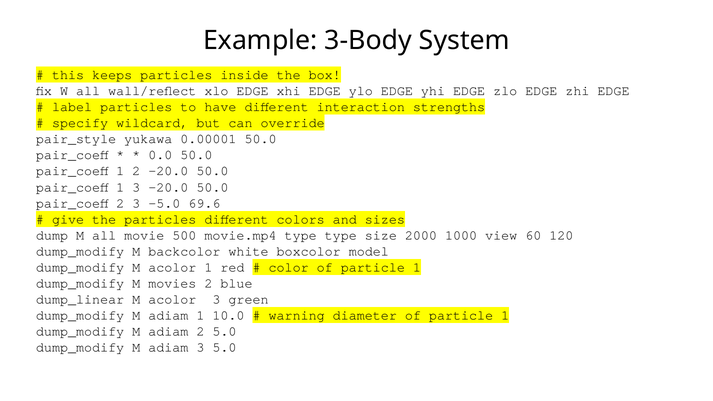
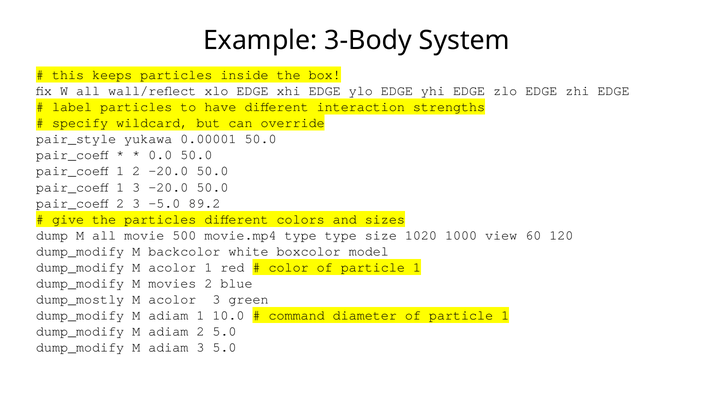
69.6: 69.6 -> 89.2 (204, 203)
2000: 2000 -> 1020 (421, 235)
dump_linear: dump_linear -> dump_mostly (80, 299)
warning: warning -> command (297, 315)
